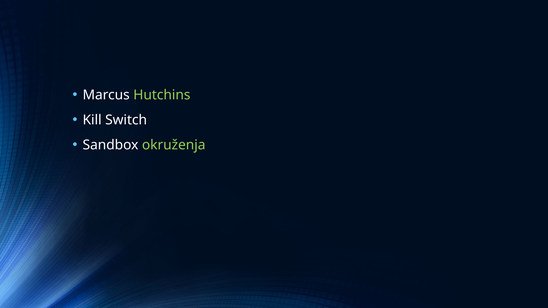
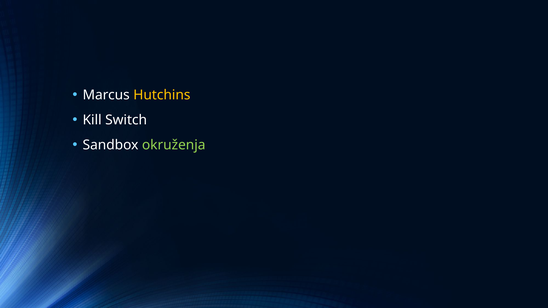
Hutchins colour: light green -> yellow (162, 95)
